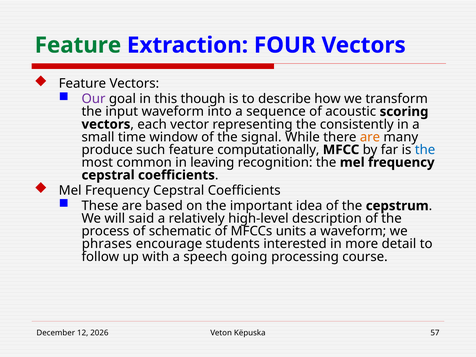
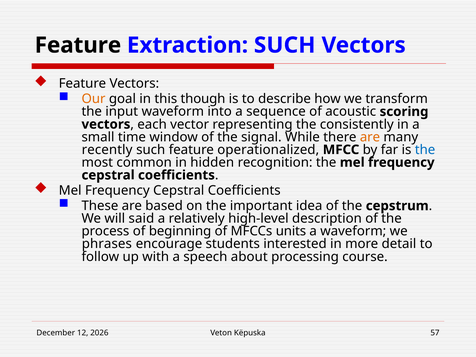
Feature colour: green -> black (78, 45)
Extraction FOUR: FOUR -> SUCH (285, 45)
Our colour: purple -> orange (94, 99)
produce: produce -> recently (107, 150)
computationally: computationally -> operationalized (268, 150)
leaving: leaving -> hidden (212, 162)
schematic: schematic -> beginning (180, 231)
going: going -> about (249, 257)
